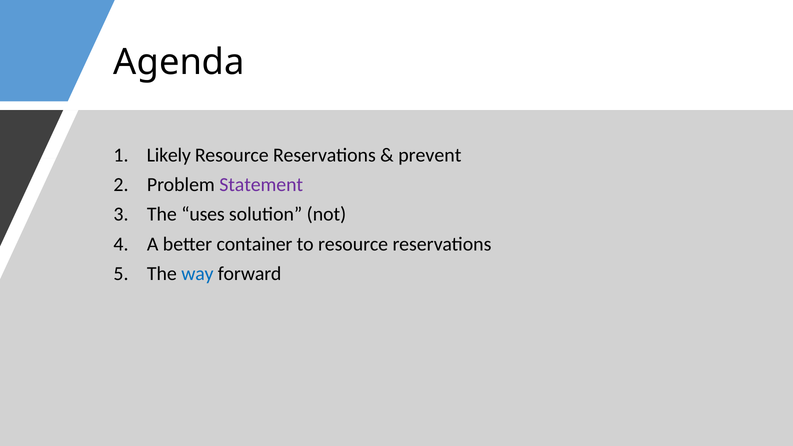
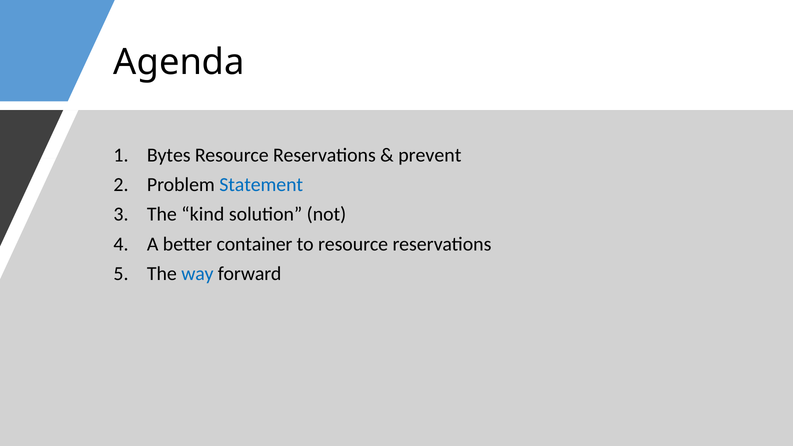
Likely: Likely -> Bytes (169, 155)
Statement colour: purple -> blue (261, 185)
uses: uses -> kind (203, 214)
